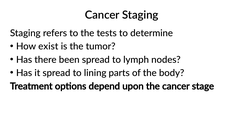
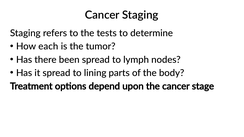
exist: exist -> each (48, 47)
